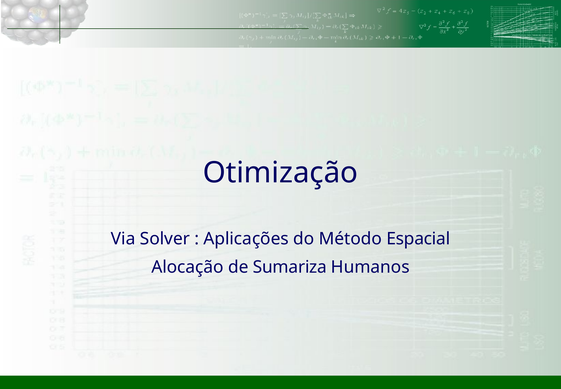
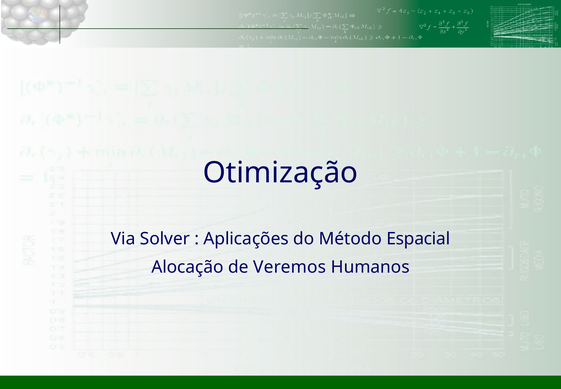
Sumariza: Sumariza -> Veremos (290, 267)
